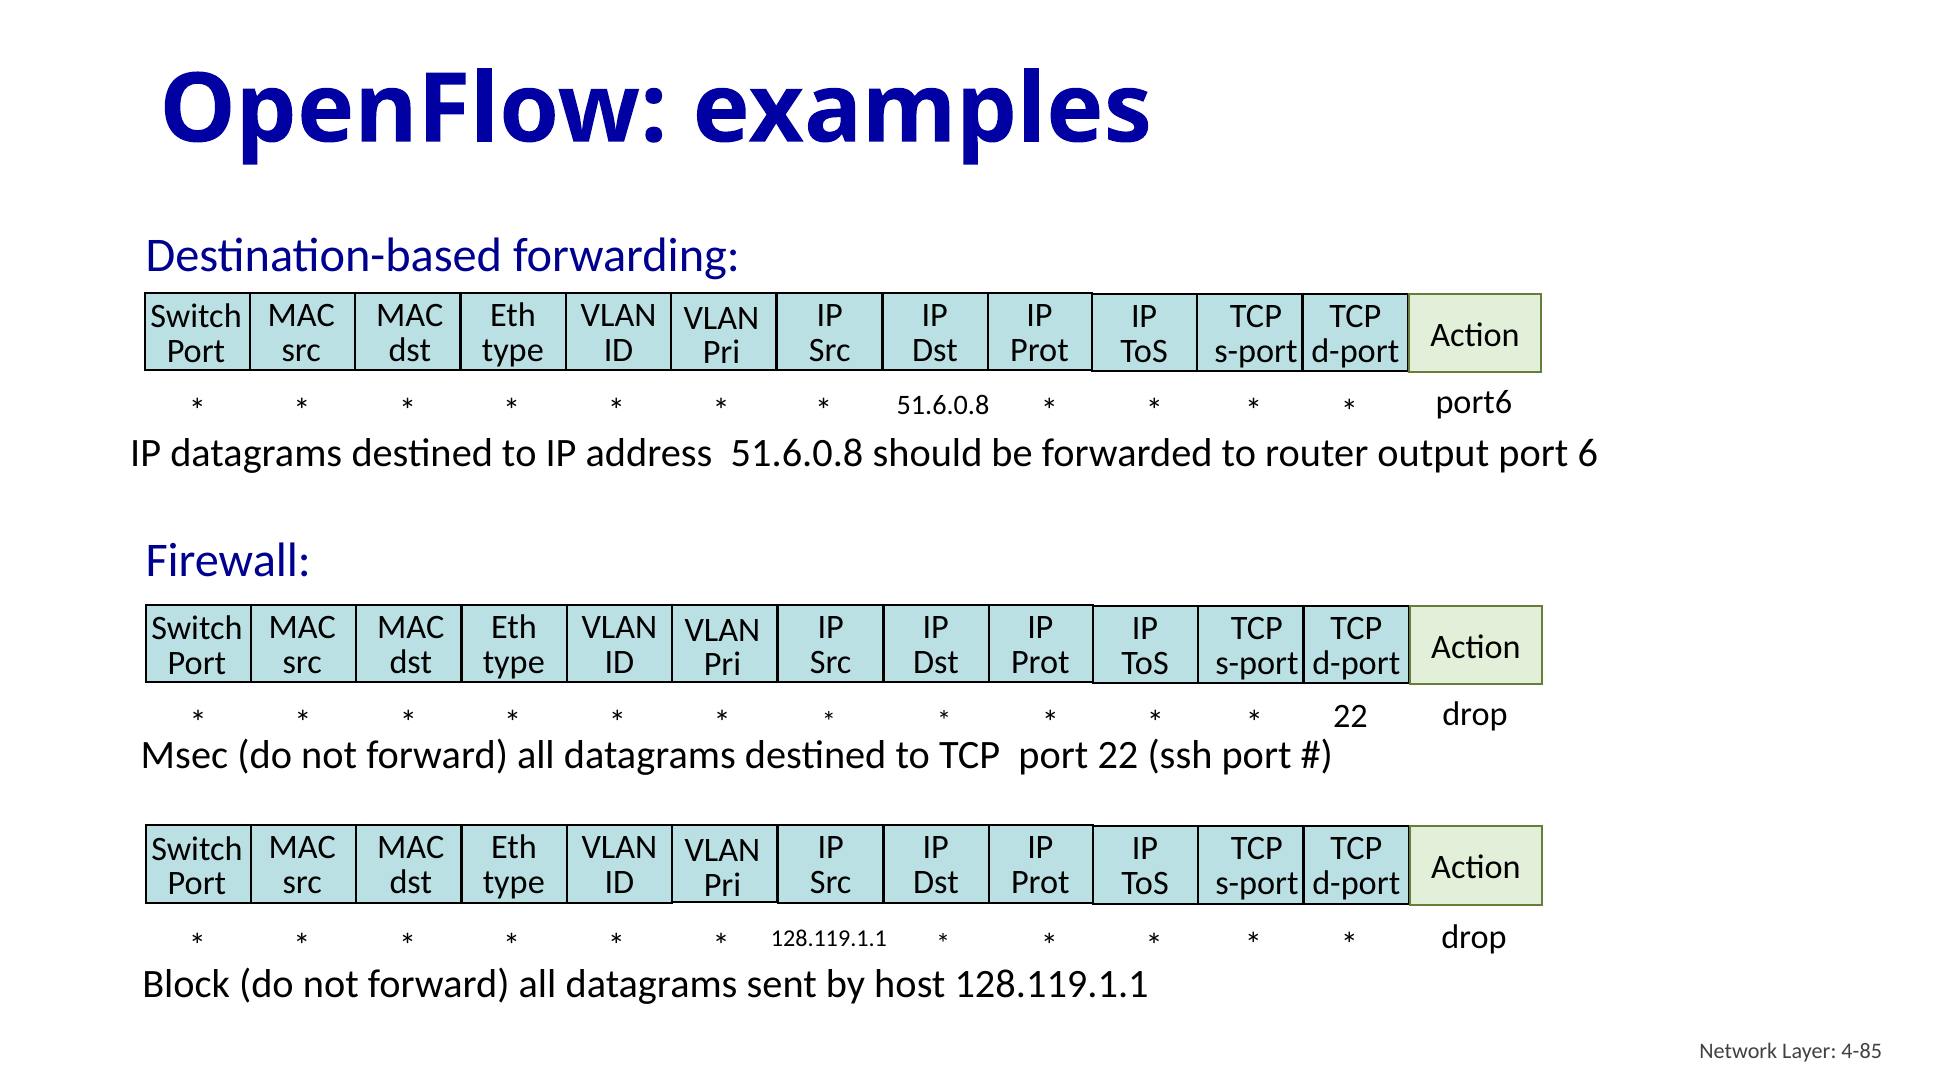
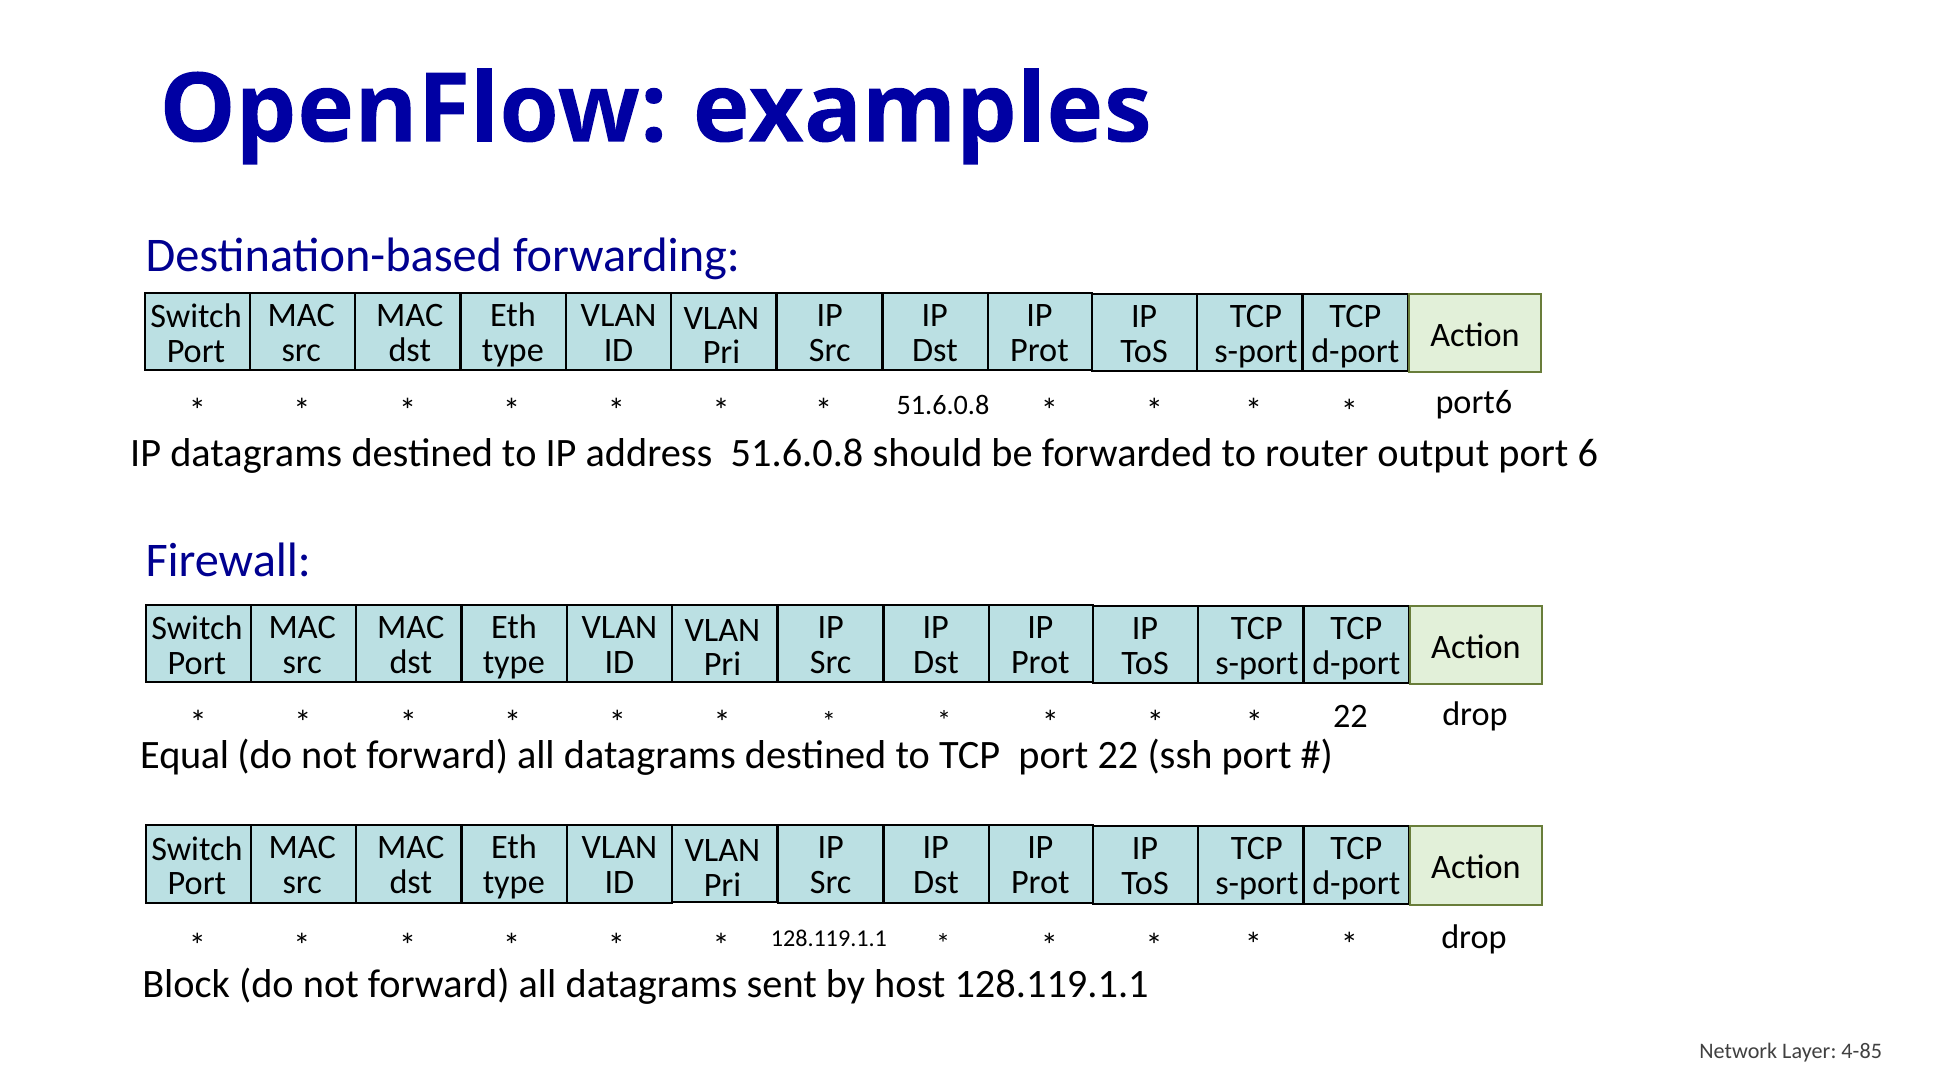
Msec: Msec -> Equal (185, 755)
